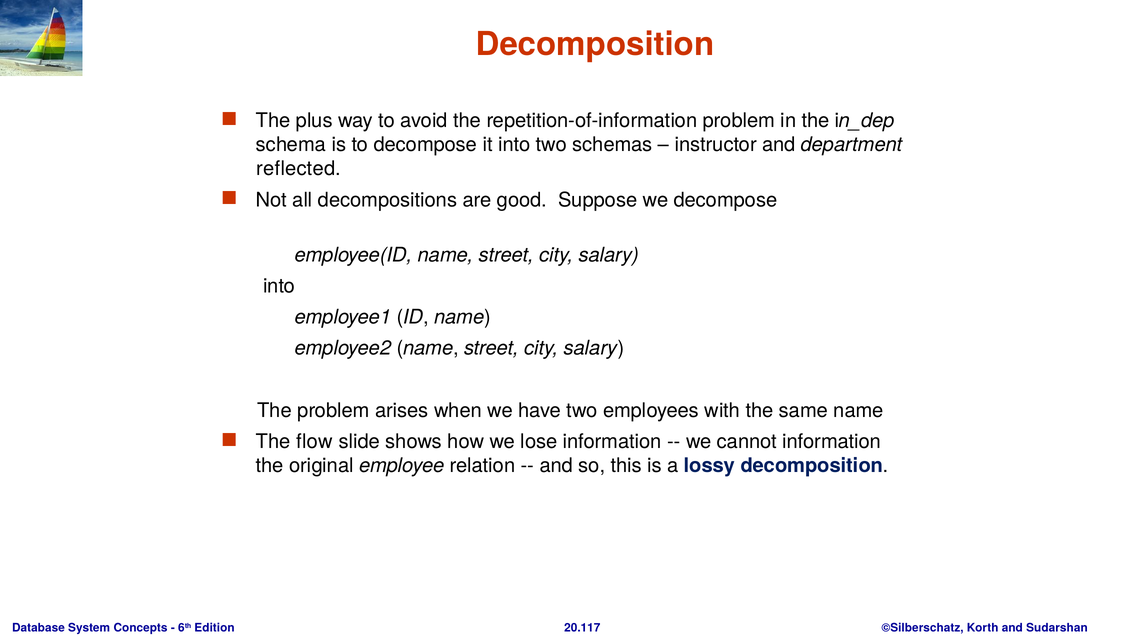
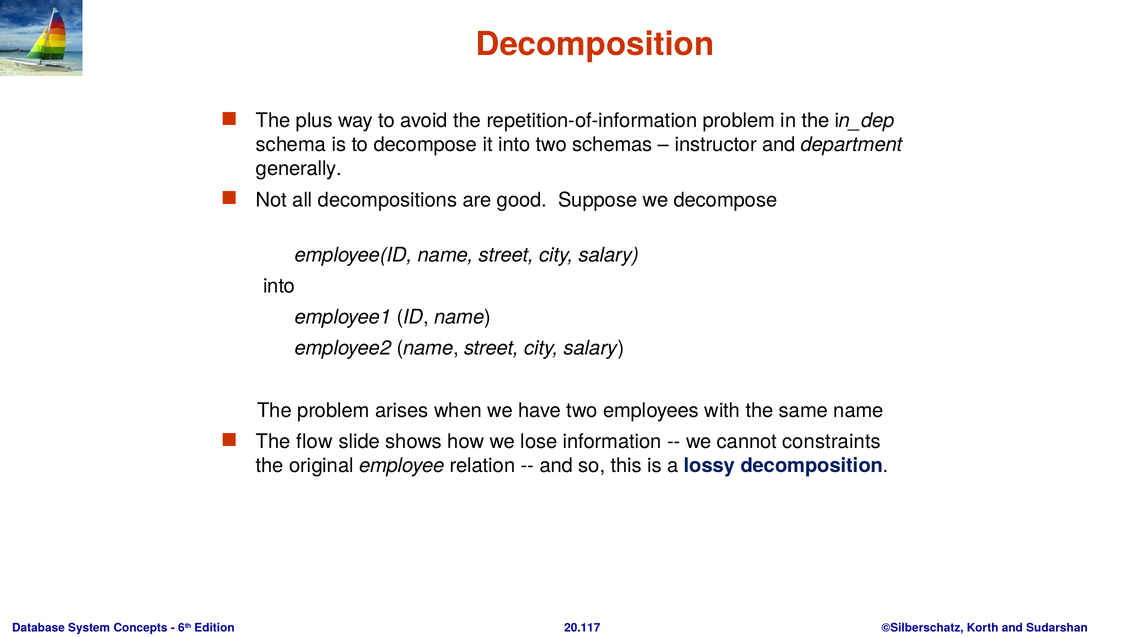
reflected: reflected -> generally (299, 169)
cannot information: information -> constraints (832, 441)
